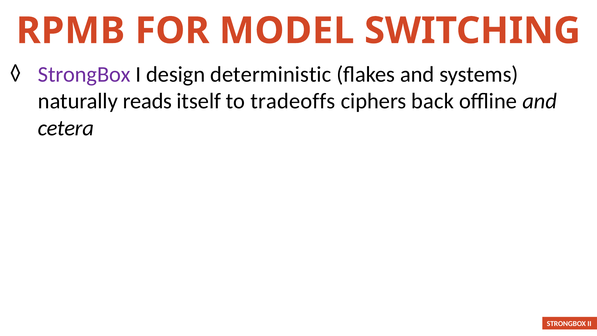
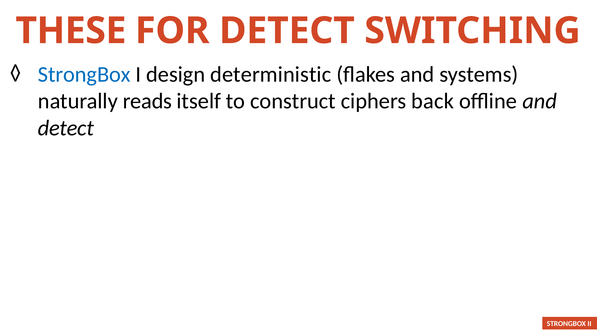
RPMB: RPMB -> THESE (71, 31)
FOR MODEL: MODEL -> DETECT (287, 31)
StrongBox colour: purple -> blue (84, 74)
tradeoffs: tradeoffs -> construct (293, 101)
cetera: cetera -> detect (66, 128)
